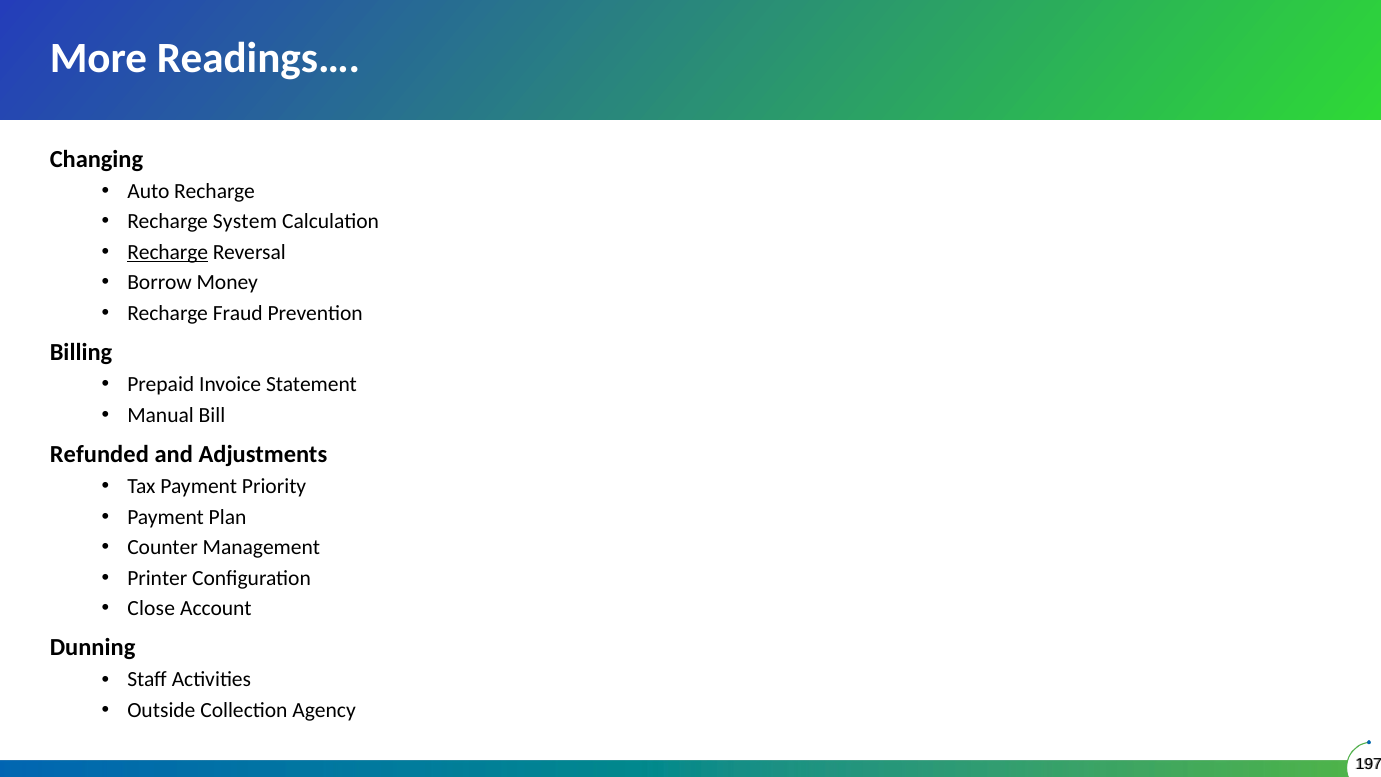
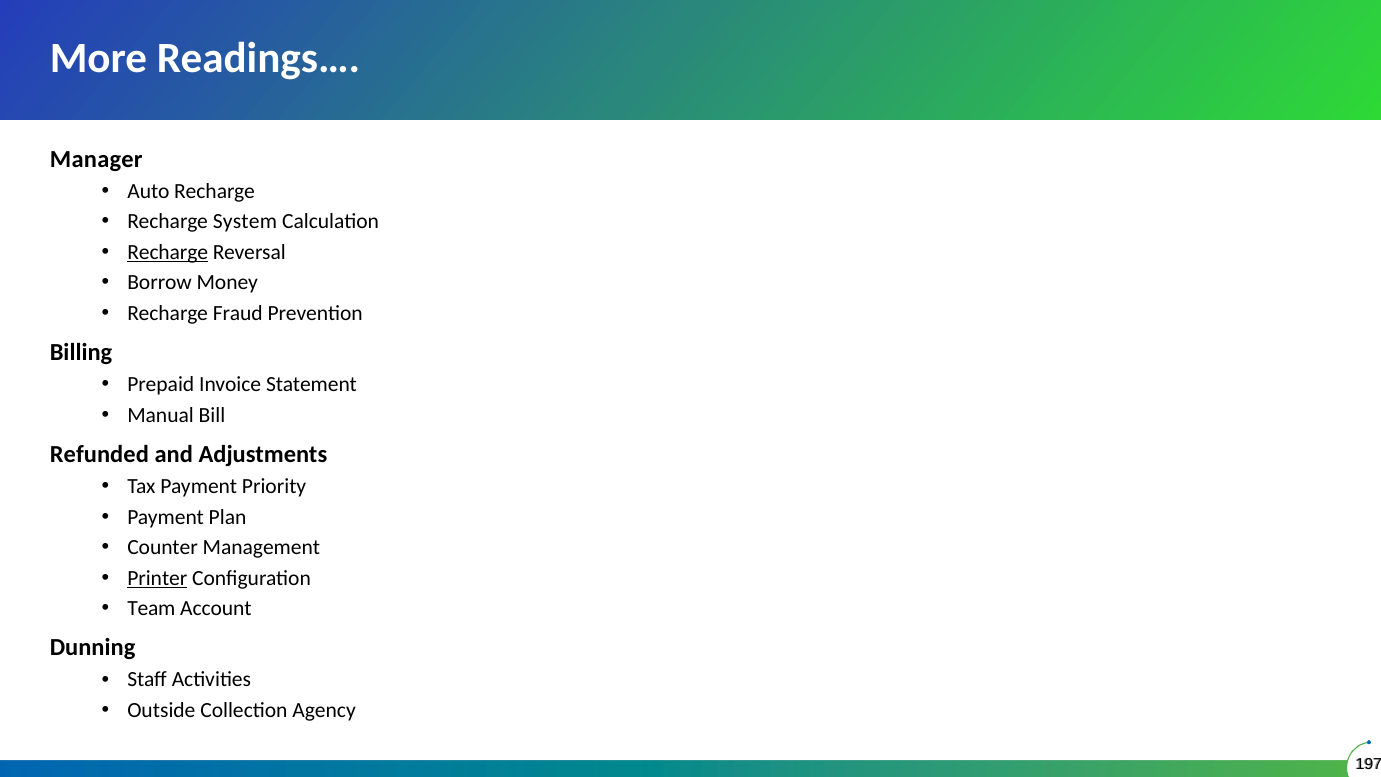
Changing: Changing -> Manager (96, 159)
Printer underline: none -> present (157, 578)
Close: Close -> Team (151, 608)
